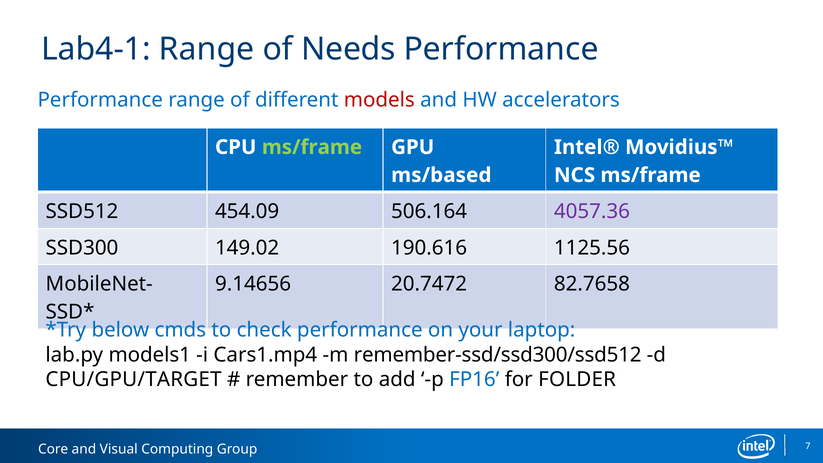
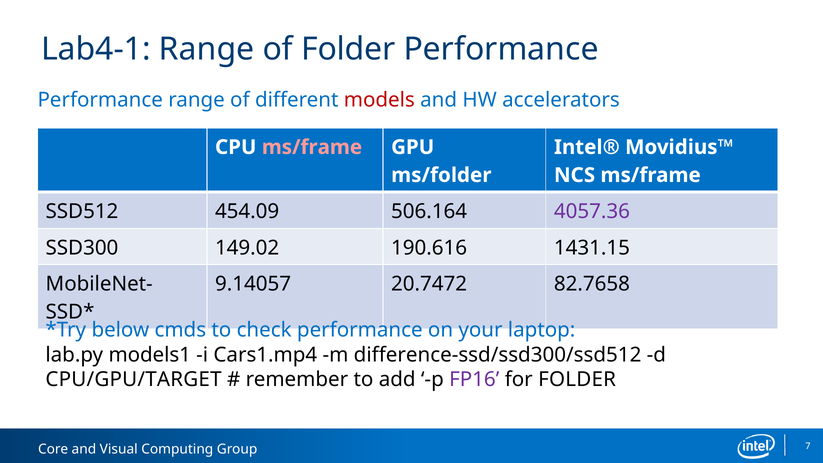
of Needs: Needs -> Folder (348, 49)
ms/frame colour: light green -> pink (312, 147)
ms/based: ms/based -> ms/folder (441, 175)
1125.56: 1125.56 -> 1431.15 (592, 248)
9.14656: 9.14656 -> 9.14057 (253, 284)
remember-ssd/ssd300/ssd512: remember-ssd/ssd300/ssd512 -> difference-ssd/ssd300/ssd512 (498, 355)
FP16 colour: blue -> purple (474, 380)
